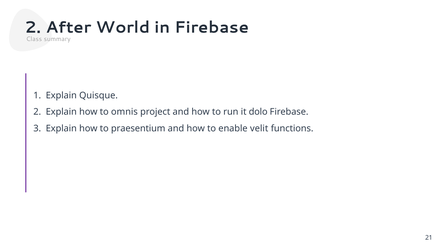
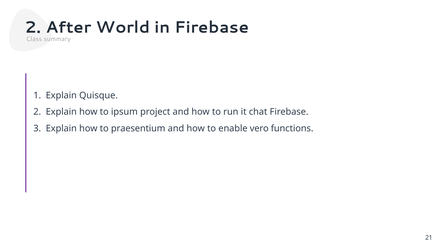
omnis: omnis -> ipsum (124, 112)
dolo: dolo -> chat (258, 112)
velit: velit -> vero (259, 128)
